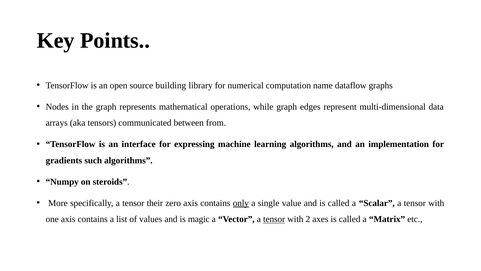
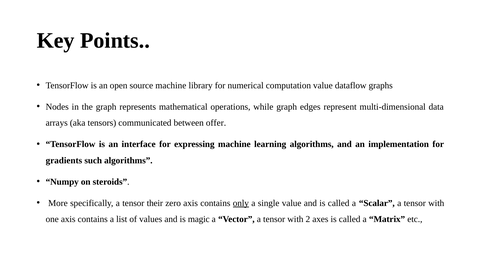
source building: building -> machine (171, 85)
computation name: name -> value (323, 85)
from: from -> offer (216, 123)
tensor underline: present -> none (274, 219)
